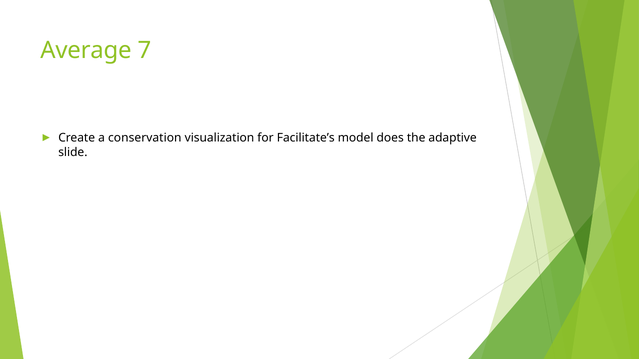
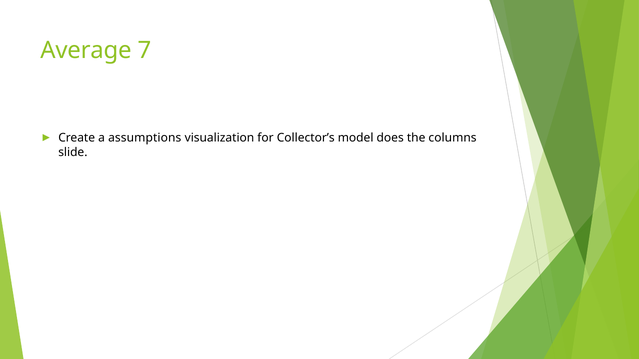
conservation: conservation -> assumptions (145, 138)
Facilitate’s: Facilitate’s -> Collector’s (306, 138)
adaptive: adaptive -> columns (453, 138)
